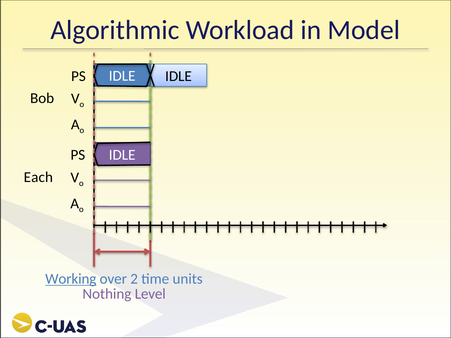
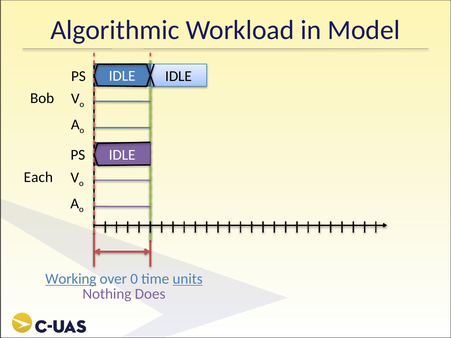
2: 2 -> 0 (134, 279)
units underline: none -> present (188, 279)
Level: Level -> Does (150, 294)
